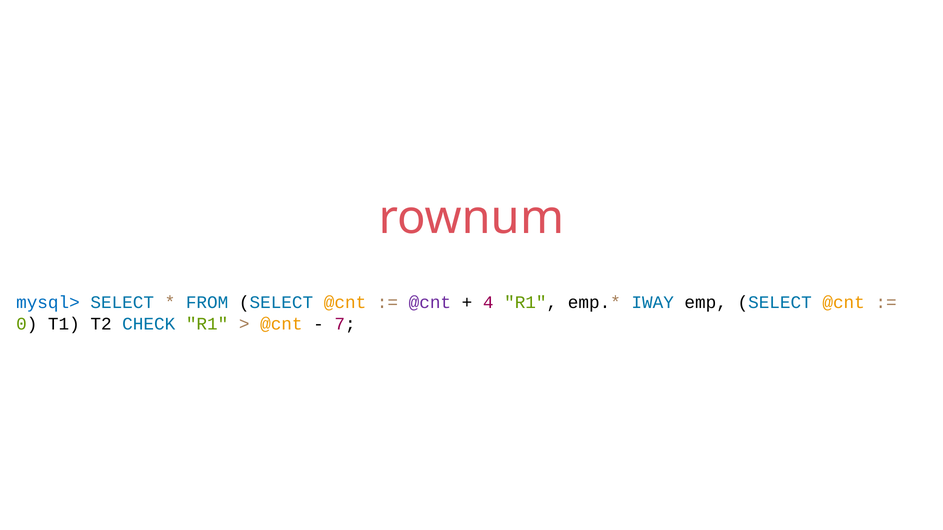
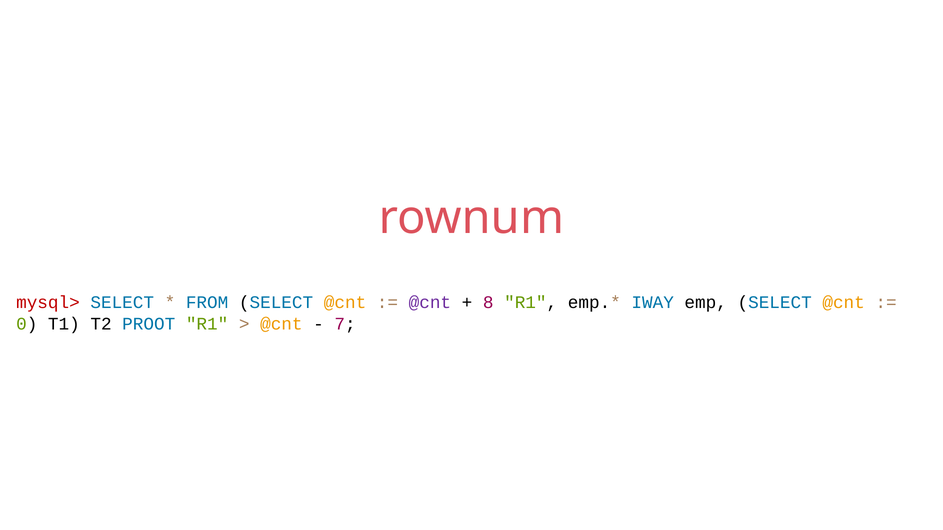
mysql> colour: blue -> red (48, 303)
4: 4 -> 8 (488, 303)
CHECK: CHECK -> PROOT (149, 324)
